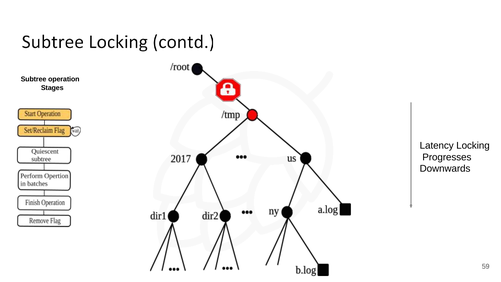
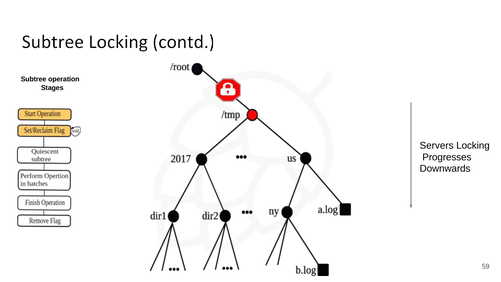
Latency: Latency -> Servers (437, 146)
